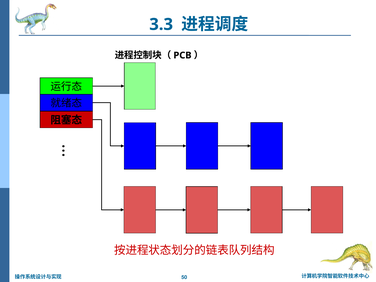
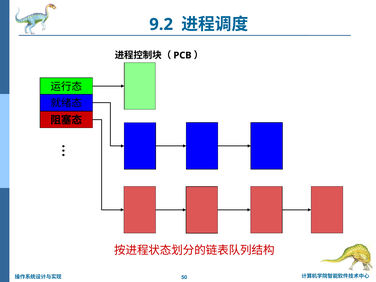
3.3: 3.3 -> 9.2 (161, 24)
